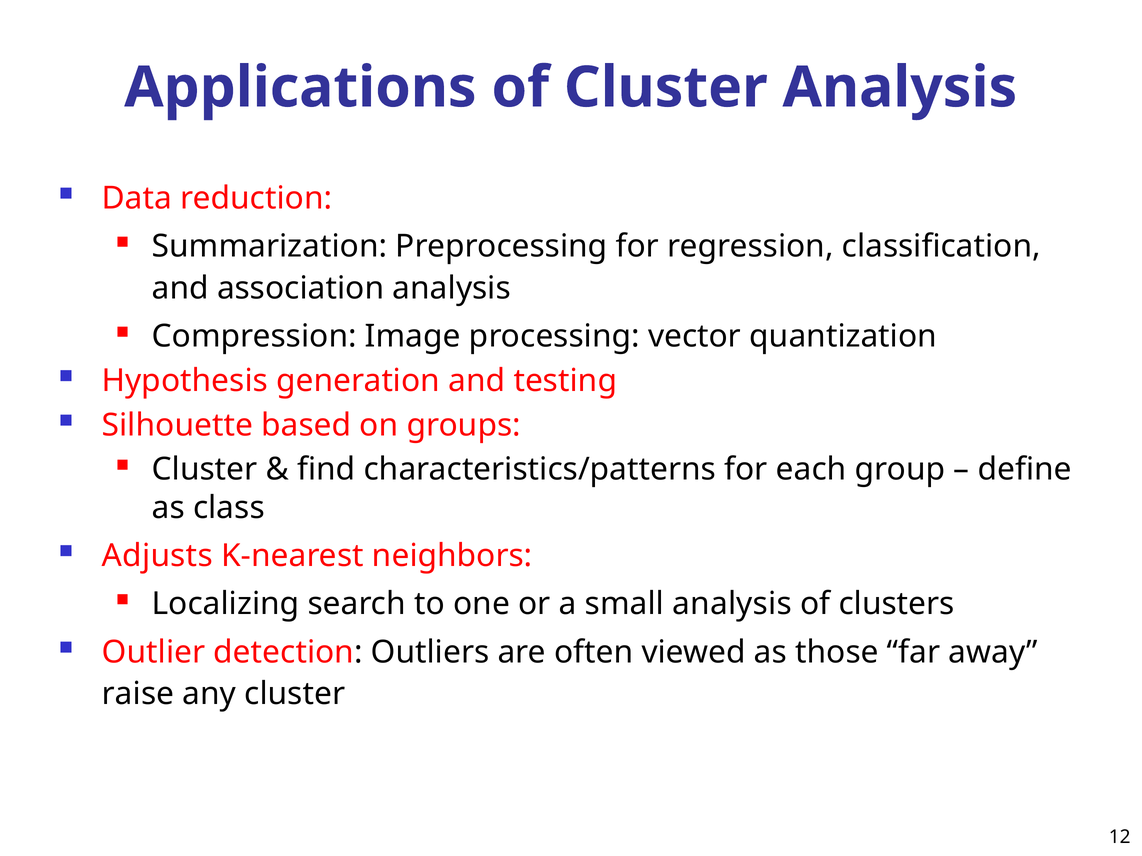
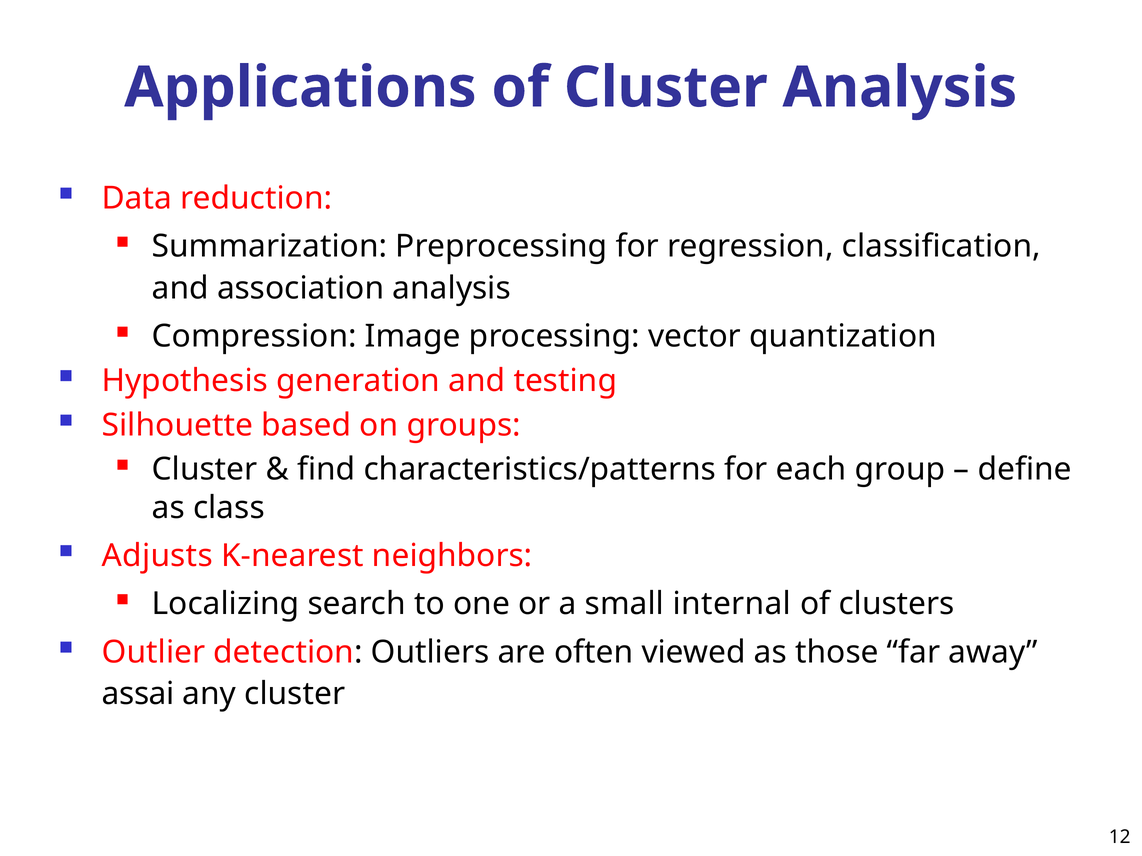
small analysis: analysis -> internal (732, 604)
raise: raise -> assai (138, 694)
